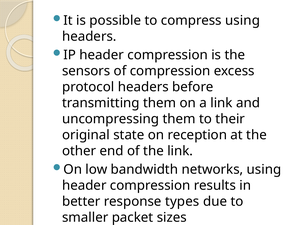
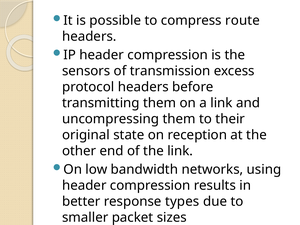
compress using: using -> route (243, 20)
of compression: compression -> transmission (170, 71)
